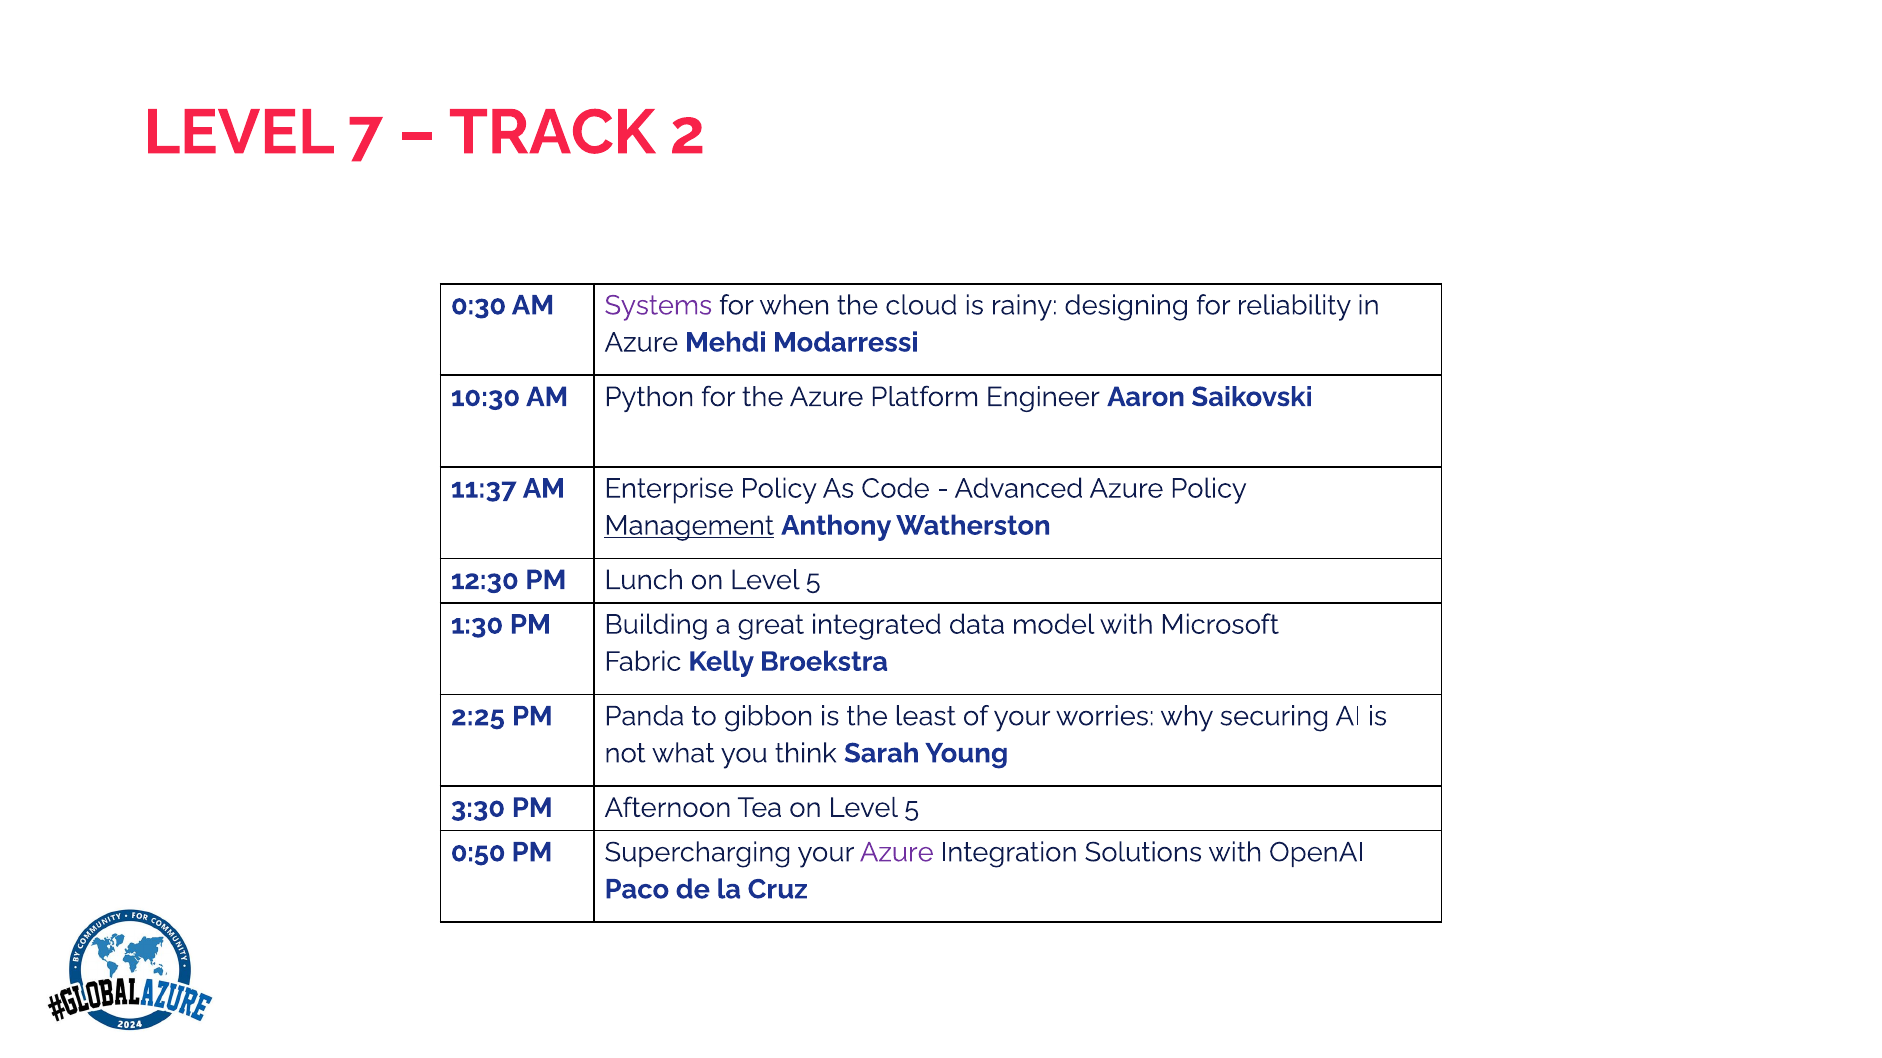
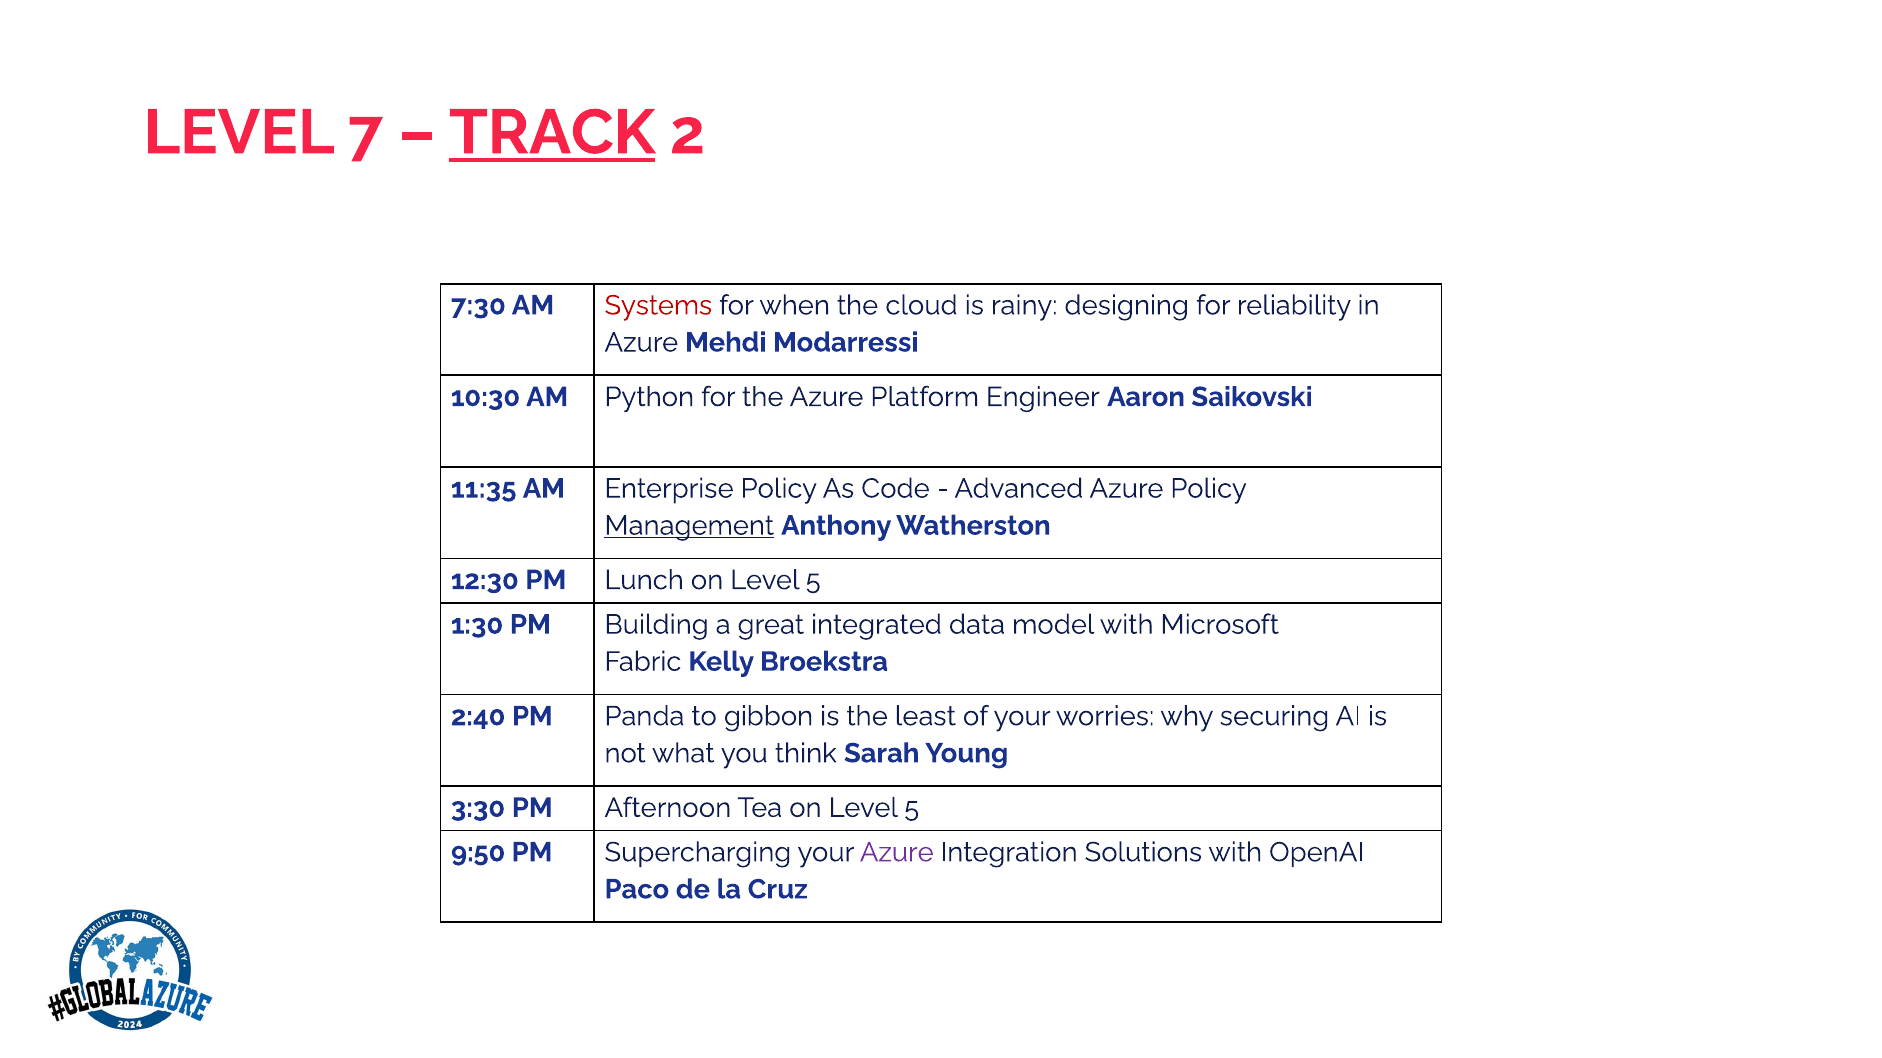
TRACK underline: none -> present (552, 133)
0:30: 0:30 -> 7:30 (478, 306)
Systems colour: purple -> red (658, 306)
11:37: 11:37 -> 11:35 (484, 489)
2:25: 2:25 -> 2:40 (478, 717)
0:50: 0:50 -> 9:50 (478, 853)
